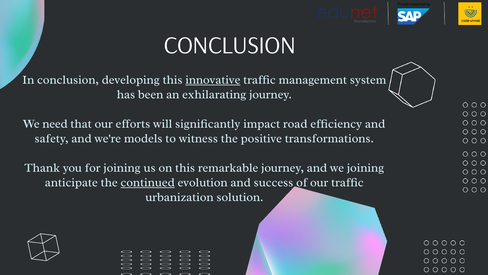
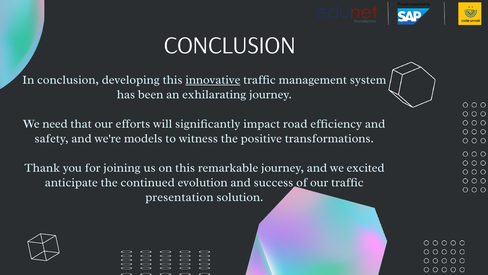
we joining: joining -> excited (366, 167)
continued underline: present -> none (148, 182)
urbanization: urbanization -> presentation (179, 197)
